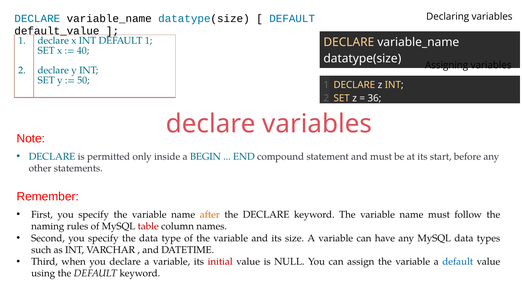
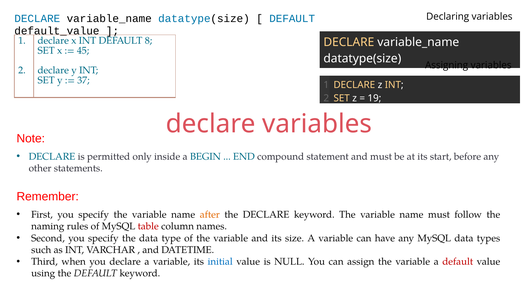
DEFAULT 1: 1 -> 8 (149, 41)
40: 40 -> 45 (83, 51)
50: 50 -> 37 (83, 80)
36: 36 -> 19 (374, 98)
initial colour: red -> blue (220, 261)
default colour: blue -> red (458, 261)
